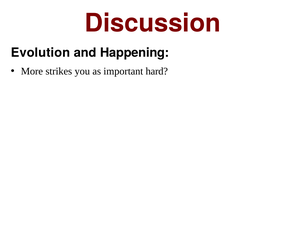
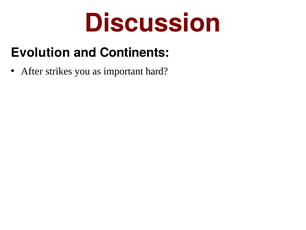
Happening: Happening -> Continents (135, 52)
More: More -> After (32, 71)
